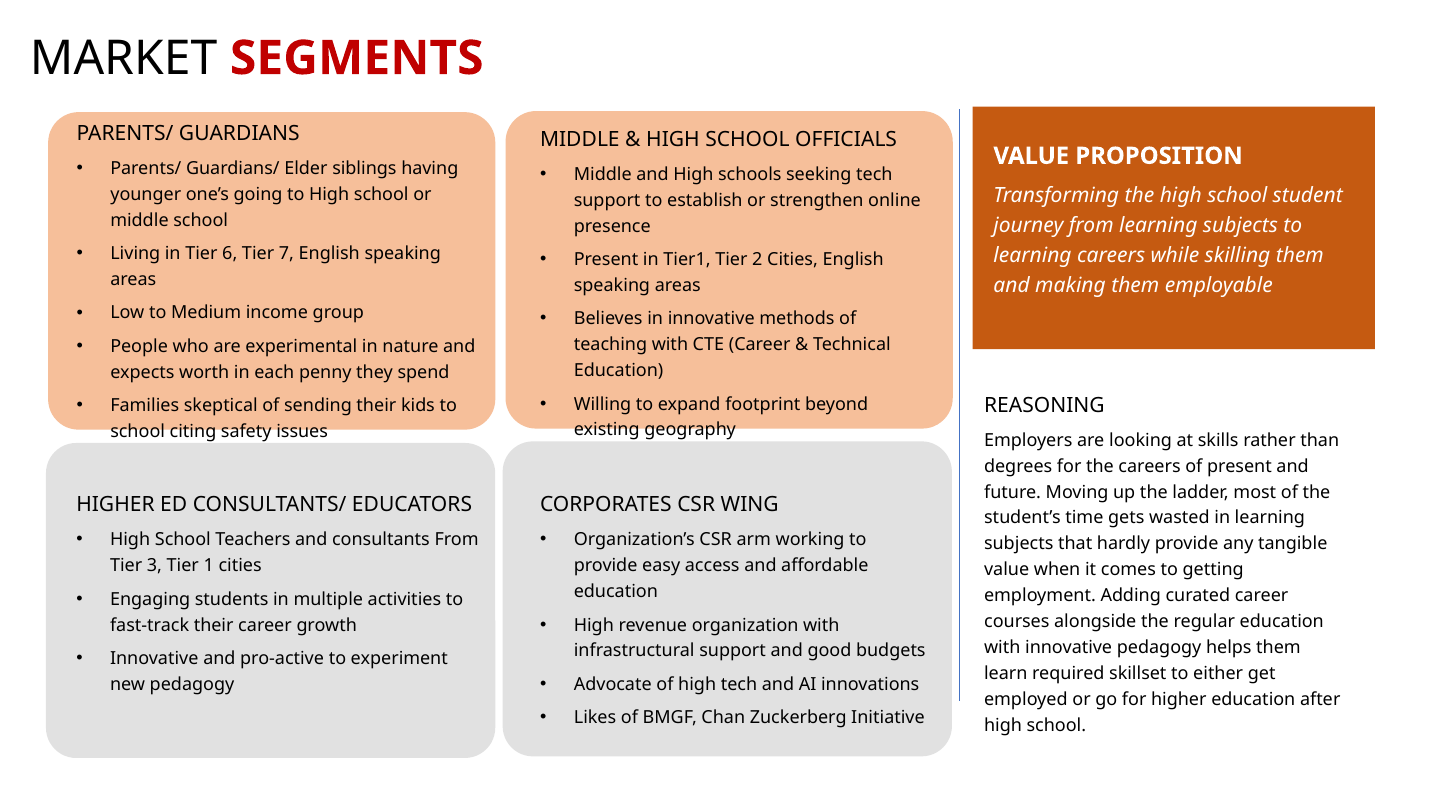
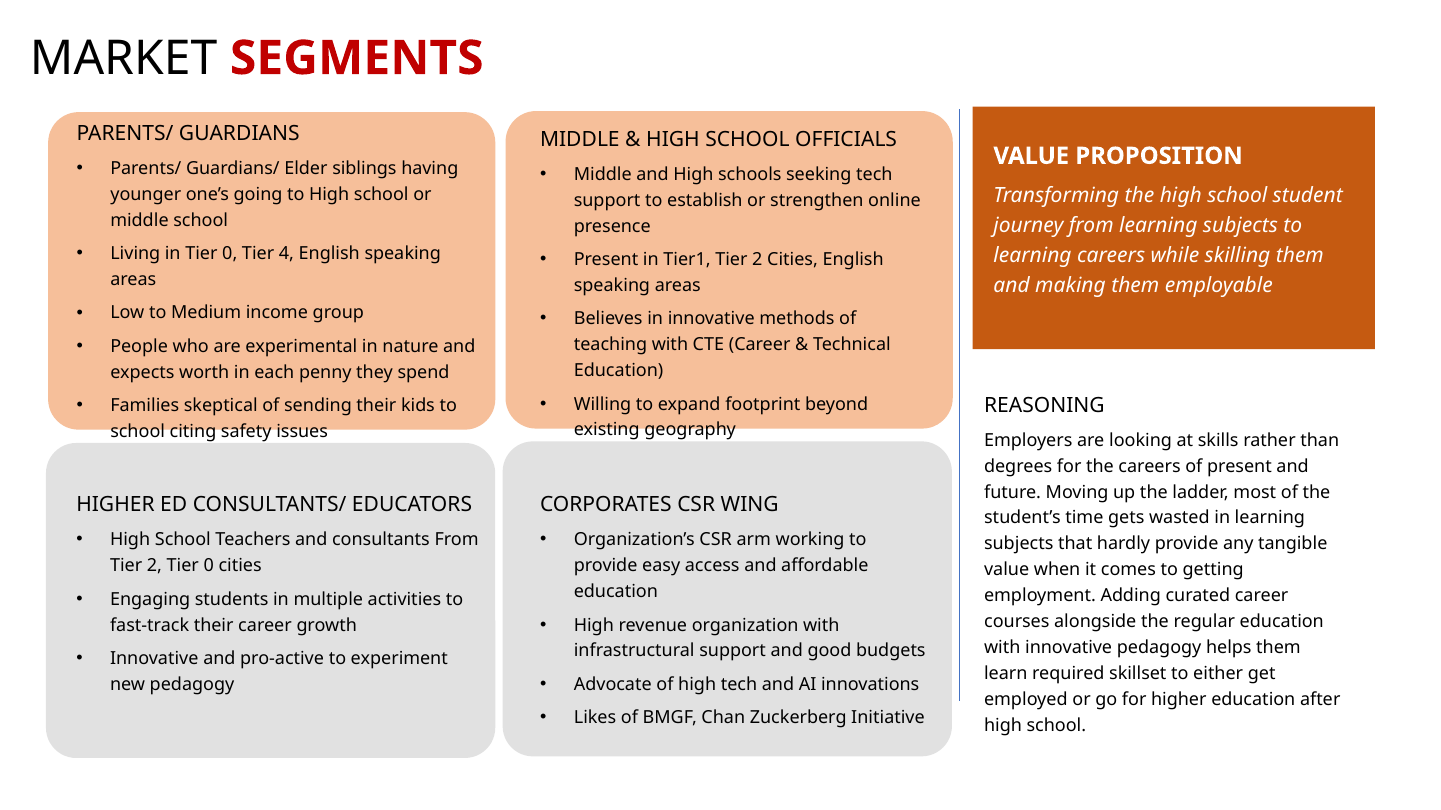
in Tier 6: 6 -> 0 (230, 254)
7: 7 -> 4 (286, 254)
3: 3 -> 2 (155, 566)
1: 1 -> 0 (209, 566)
